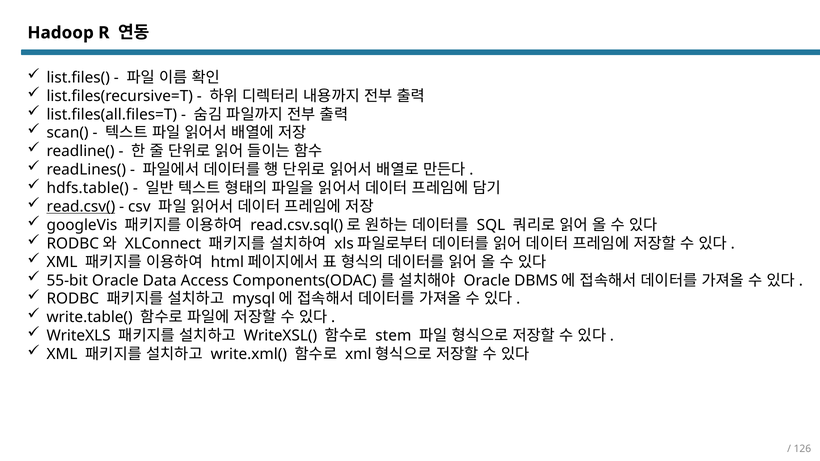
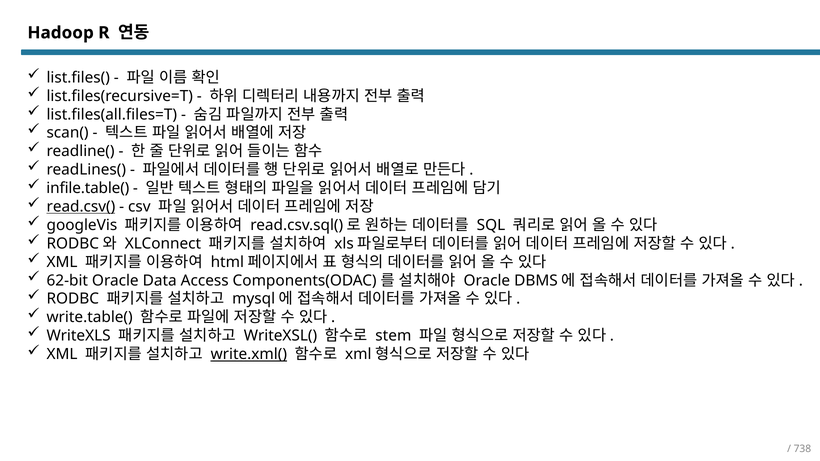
hdfs.table(: hdfs.table( -> infile.table( (88, 188)
55-bit: 55-bit -> 62-bit (67, 281)
write.xml( underline: none -> present (249, 354)
126: 126 -> 738 (802, 449)
